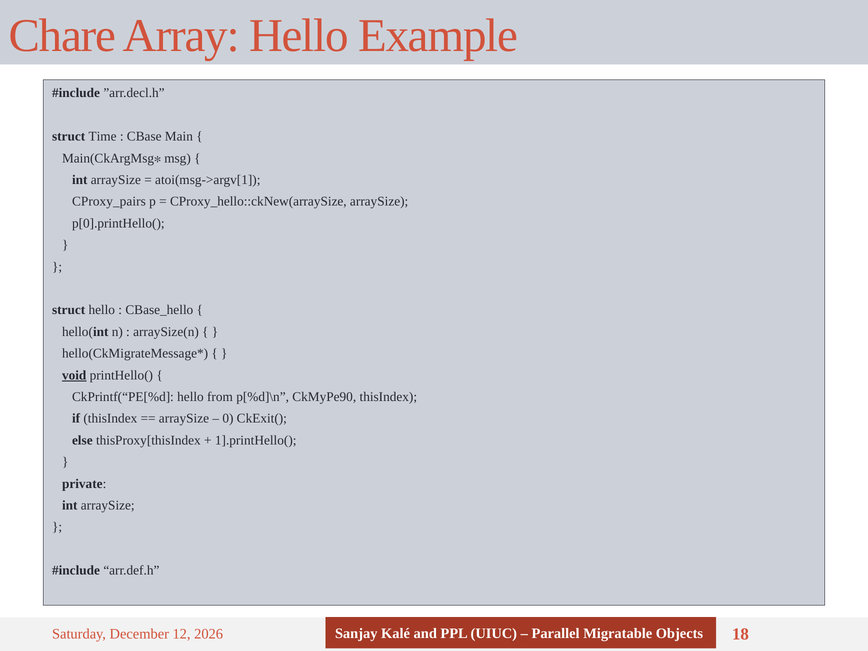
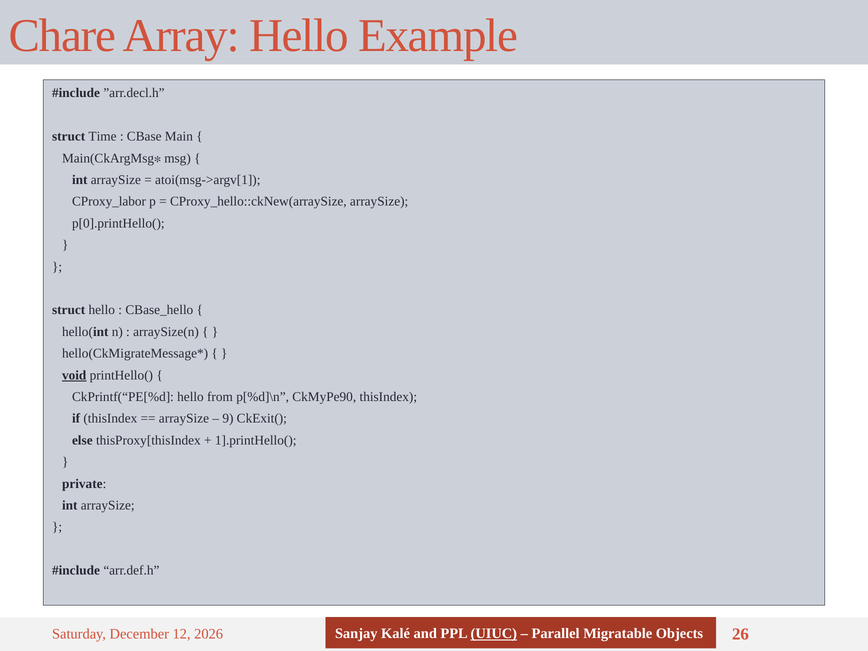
CProxy_pairs: CProxy_pairs -> CProxy_labor (109, 202)
0: 0 -> 9 (228, 419)
UIUC underline: none -> present (494, 634)
18: 18 -> 26 (740, 634)
